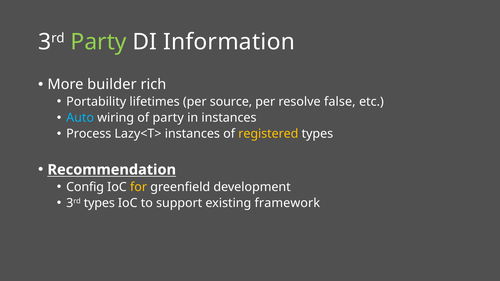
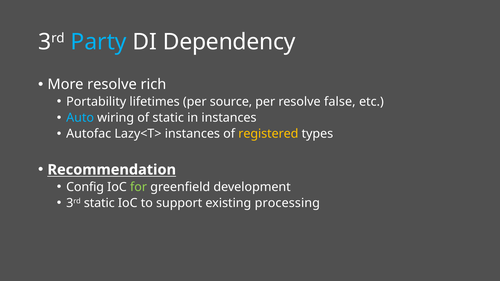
Party colour: light green -> light blue (99, 42)
Information: Information -> Dependency (229, 42)
More builder: builder -> resolve (112, 85)
of party: party -> static (168, 118)
Process: Process -> Autofac (89, 134)
for colour: yellow -> light green (139, 187)
3rd types: types -> static (99, 203)
framework: framework -> processing (287, 203)
